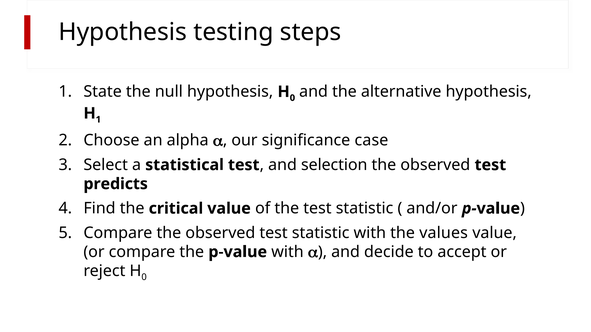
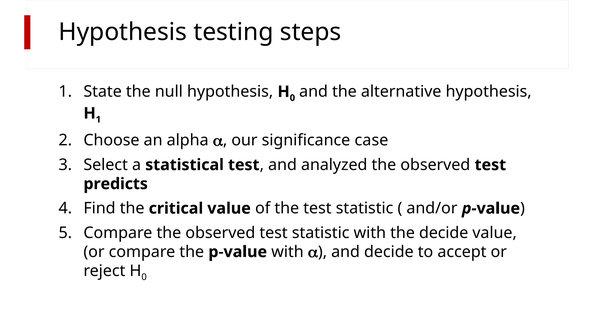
selection: selection -> analyzed (334, 165)
the values: values -> decide (444, 233)
